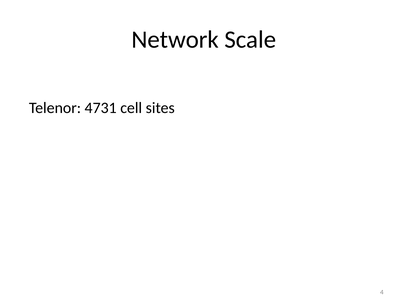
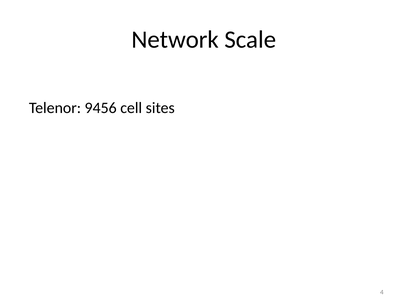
4731: 4731 -> 9456 (101, 108)
